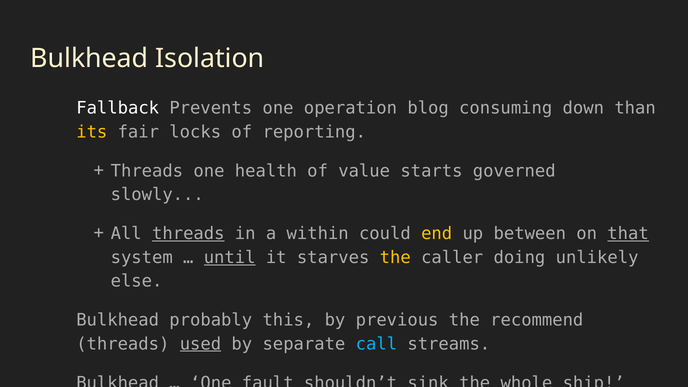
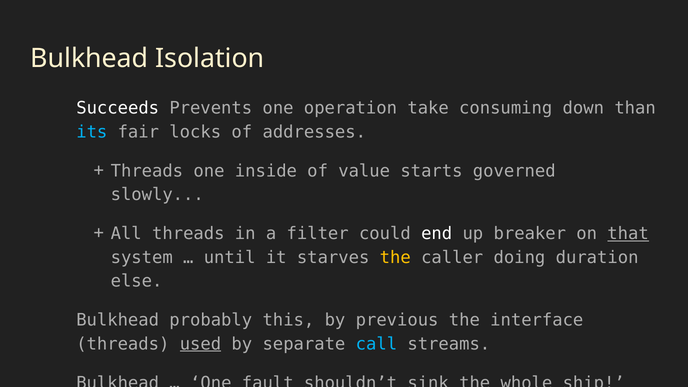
Fallback: Fallback -> Succeeds (118, 108)
blog: blog -> take (428, 108)
its colour: yellow -> light blue (92, 132)
reporting: reporting -> addresses (314, 132)
health: health -> inside (266, 171)
threads underline: present -> none (188, 234)
within: within -> filter (318, 234)
end colour: yellow -> white (437, 234)
between: between -> breaker (530, 234)
until underline: present -> none (230, 257)
unlikely: unlikely -> duration (597, 257)
recommend: recommend -> interface (537, 320)
